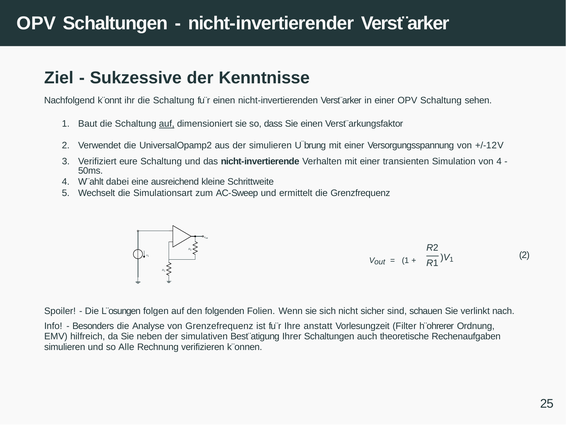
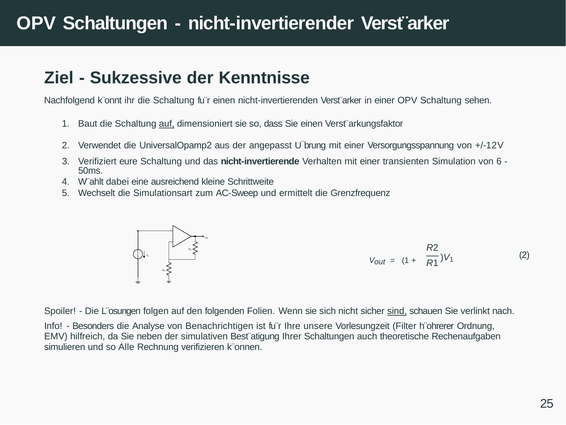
der simulieren: simulieren -> angepasst (270, 145)
von 4: 4 -> 6 (499, 161)
sind underline: none -> present (397, 311)
Grenzefrequenz: Grenzefrequenz -> Benachrichtigen (219, 326)
anstatt: anstatt -> unsere (318, 326)
